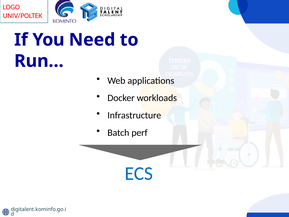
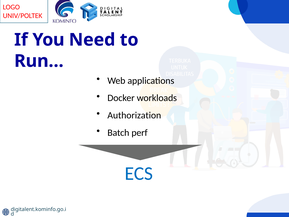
Infrastructure: Infrastructure -> Authorization (134, 115)
